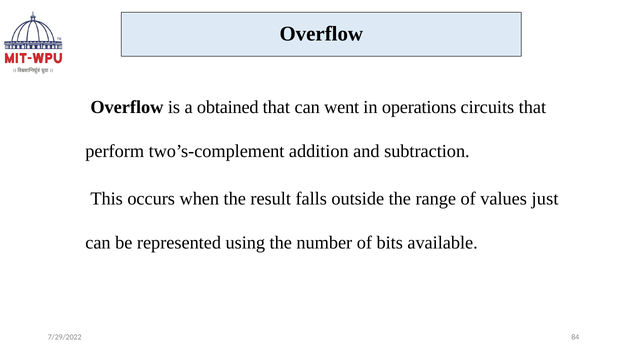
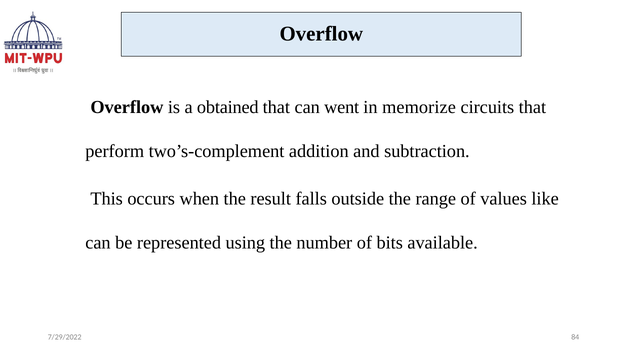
operations: operations -> memorize (419, 107)
just: just -> like (545, 199)
